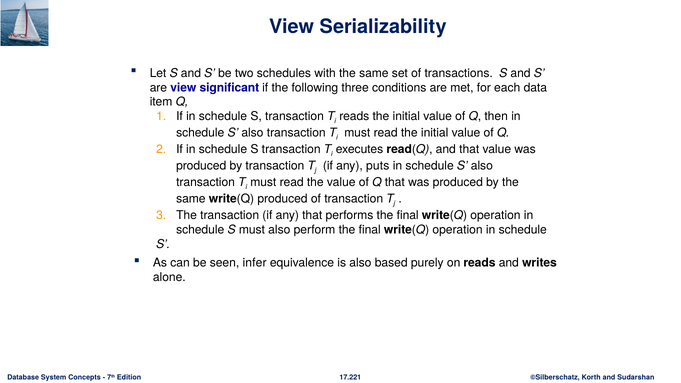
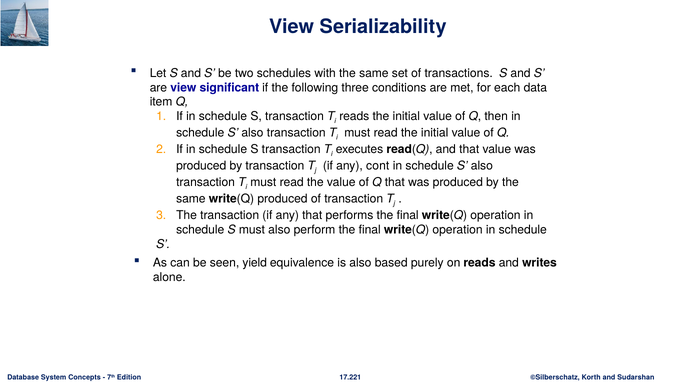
puts: puts -> cont (378, 166)
infer: infer -> yield (255, 263)
